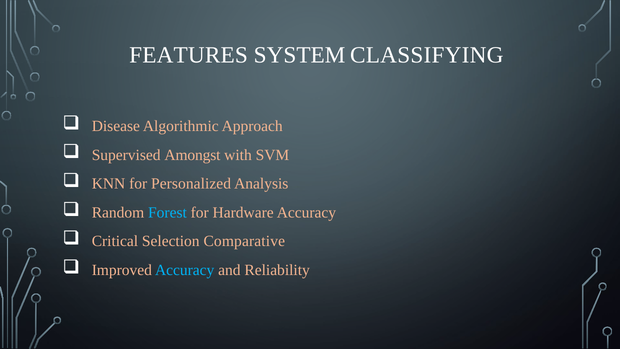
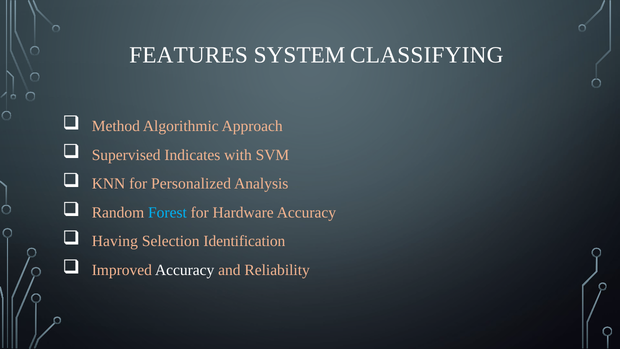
Disease: Disease -> Method (116, 126)
Amongst: Amongst -> Indicates (192, 155)
Critical: Critical -> Having (115, 241)
Comparative: Comparative -> Identification (244, 241)
Accuracy colour: light blue -> white (185, 270)
